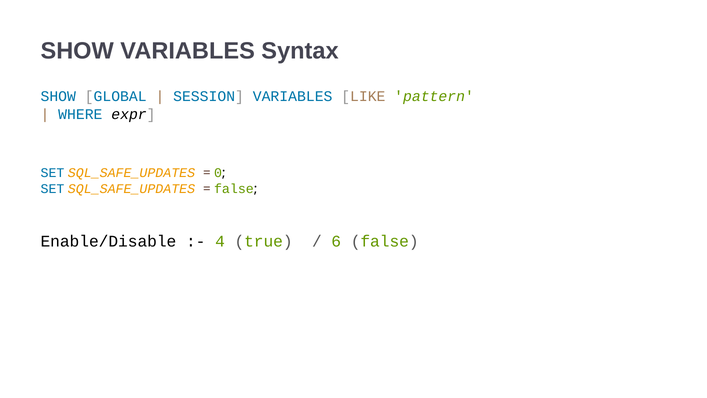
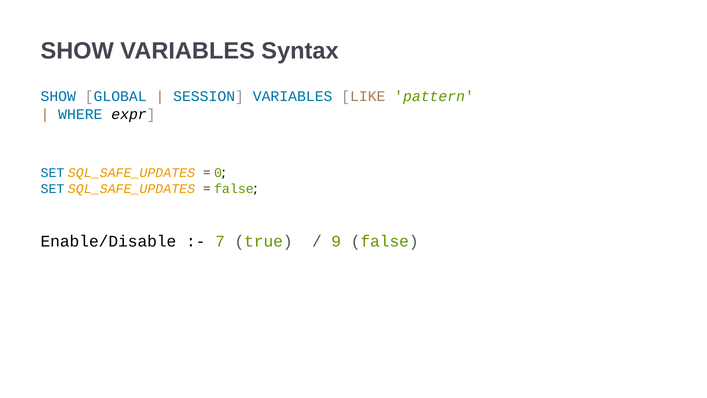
4: 4 -> 7 (220, 241)
6: 6 -> 9 (336, 241)
